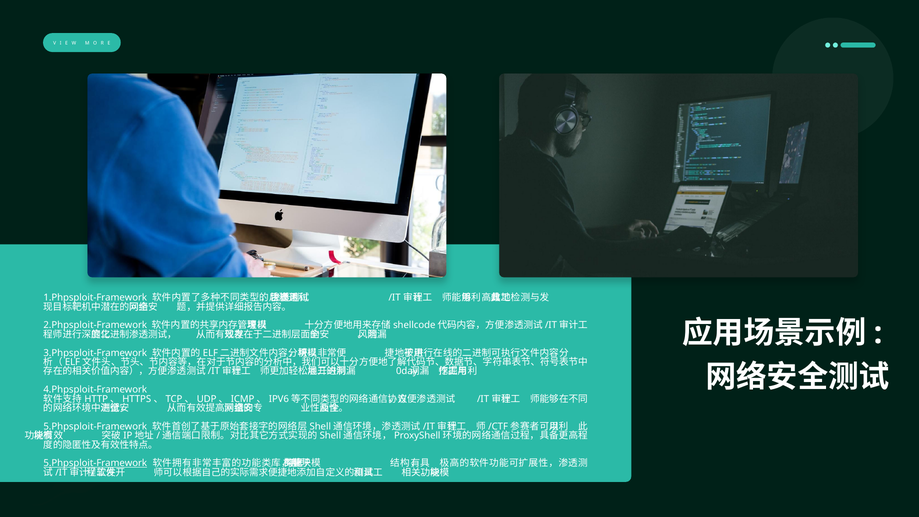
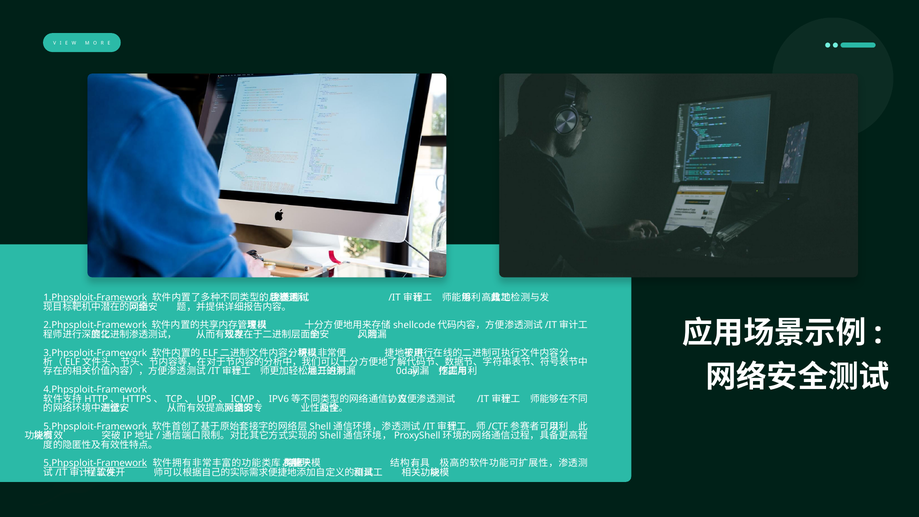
1.Phpsploit-Framework underline: none -> present (95, 298)
